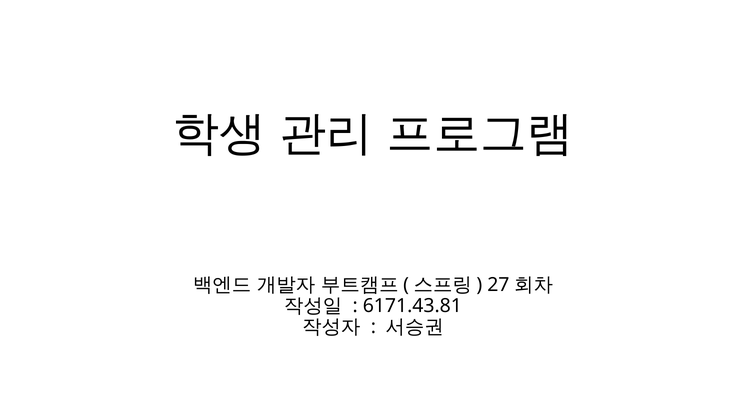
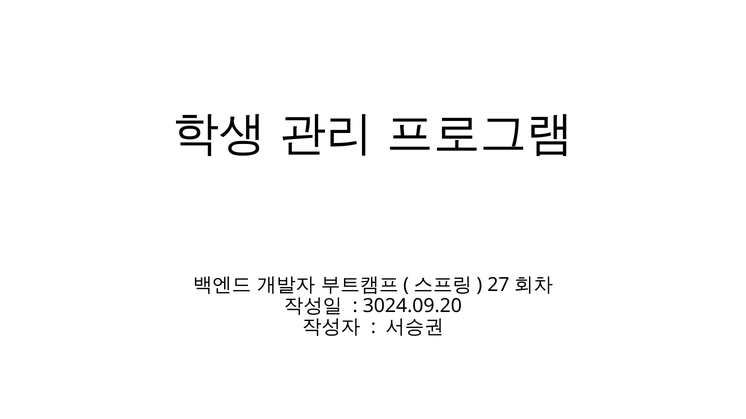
6171.43.81: 6171.43.81 -> 3024.09.20 (412, 306)
